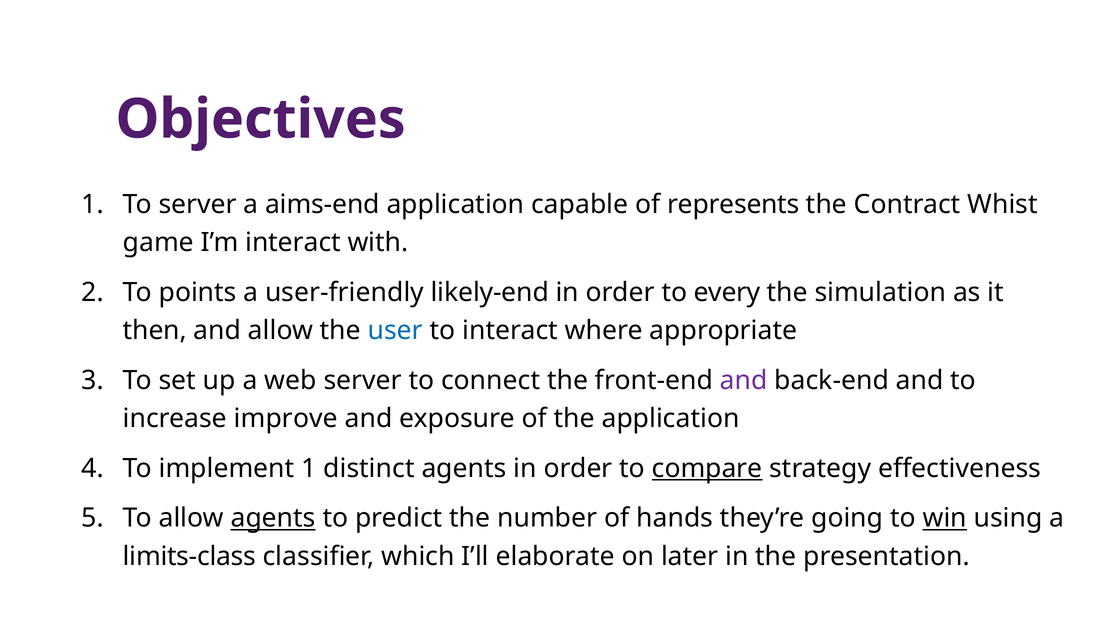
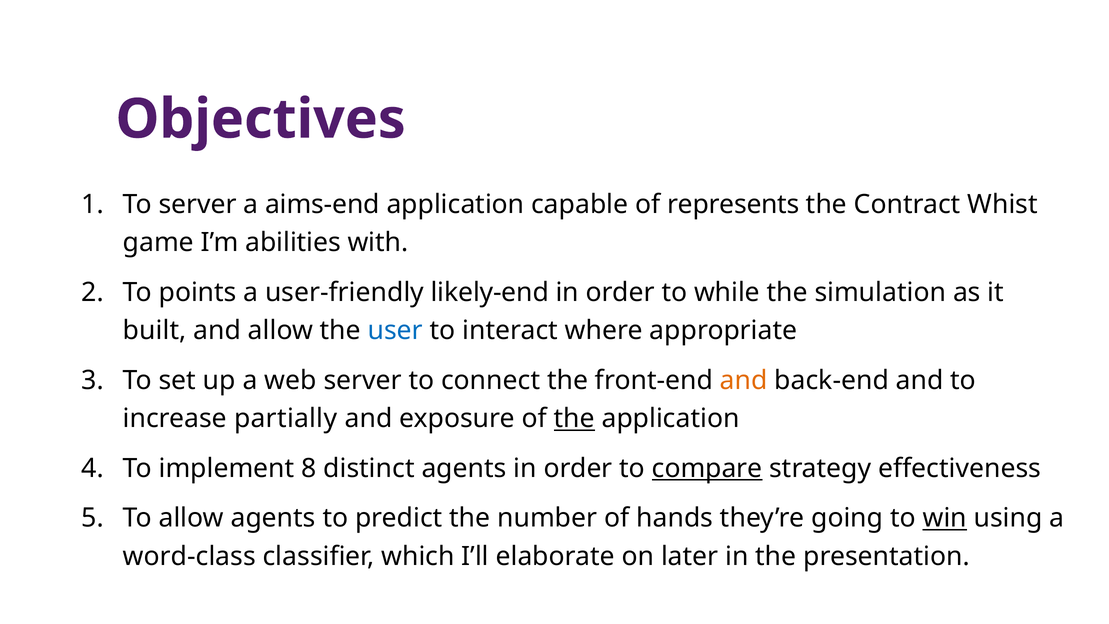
I’m interact: interact -> abilities (293, 243)
every: every -> while (727, 292)
then: then -> built (155, 331)
and colour: purple -> orange (744, 380)
improve: improve -> partially (286, 419)
the underline: none -> present (574, 419)
implement 1: 1 -> 8 (309, 468)
agents underline: present -> none (273, 518)
limits-class: limits-class -> word-class (189, 556)
